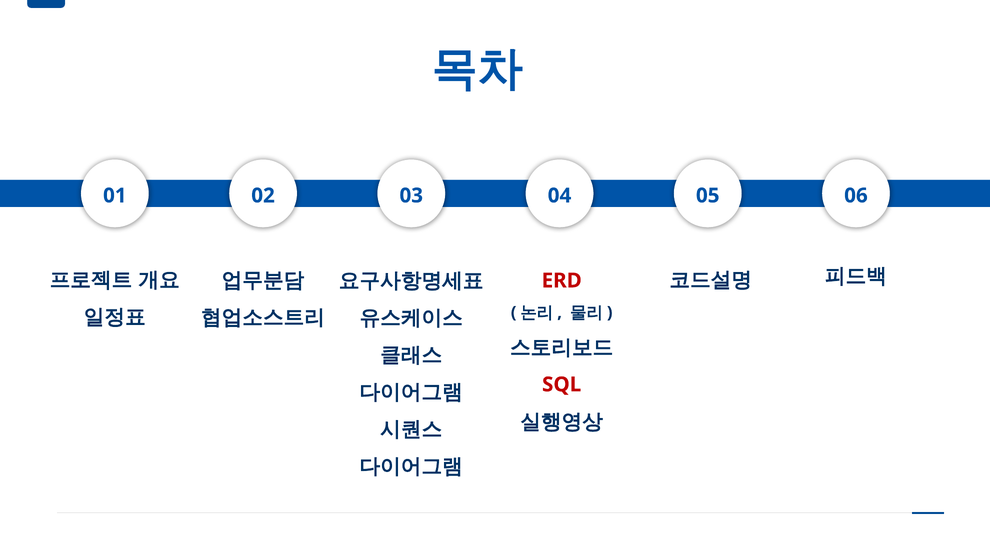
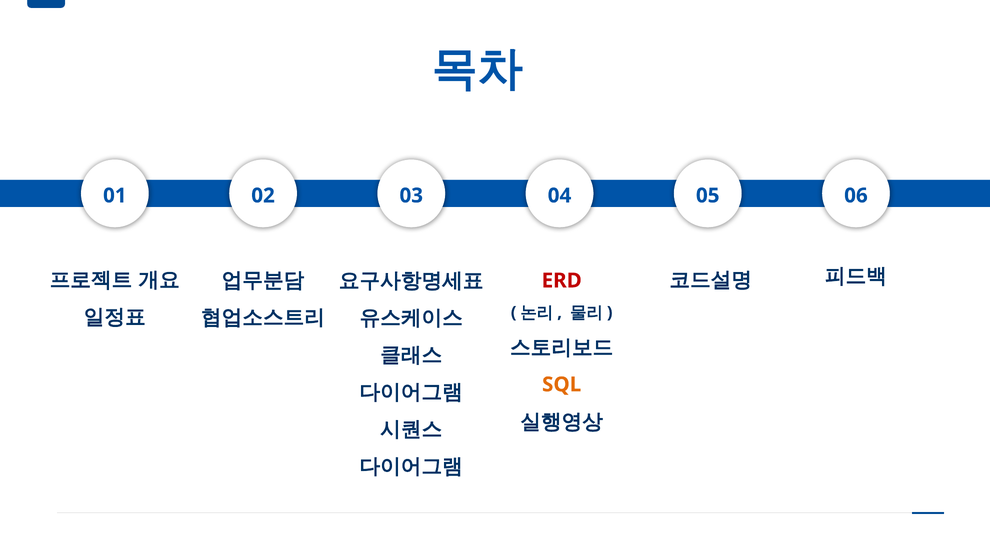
SQL colour: red -> orange (562, 384)
